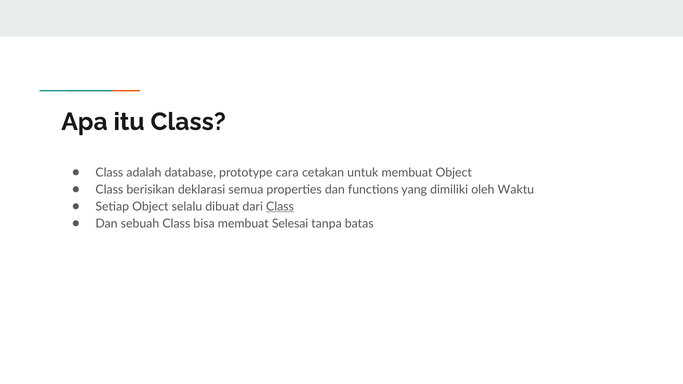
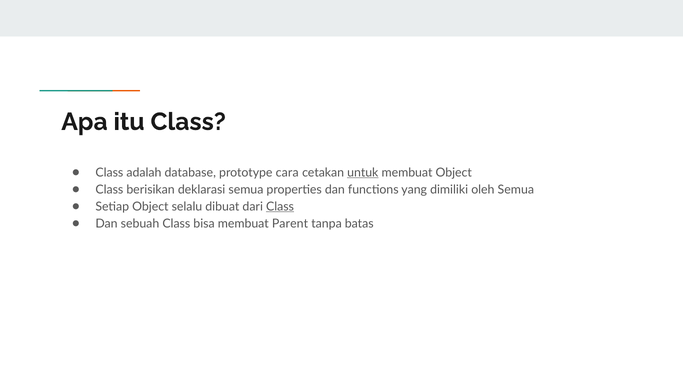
untuk underline: none -> present (363, 173)
oleh Waktu: Waktu -> Semua (516, 190)
Selesai: Selesai -> Parent (290, 224)
